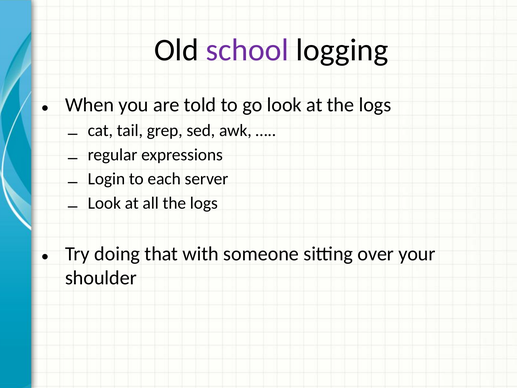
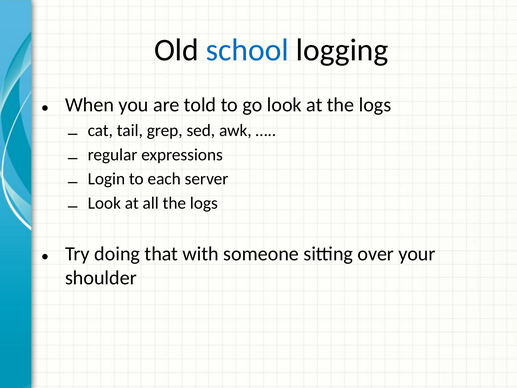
school colour: purple -> blue (247, 50)
